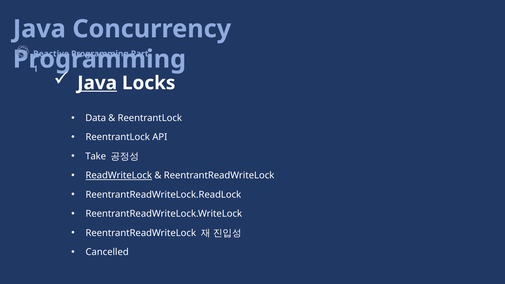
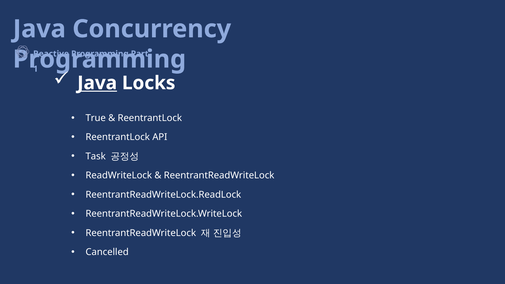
Data: Data -> True (96, 118)
Take: Take -> Task (96, 156)
ReadWriteLock underline: present -> none (119, 176)
